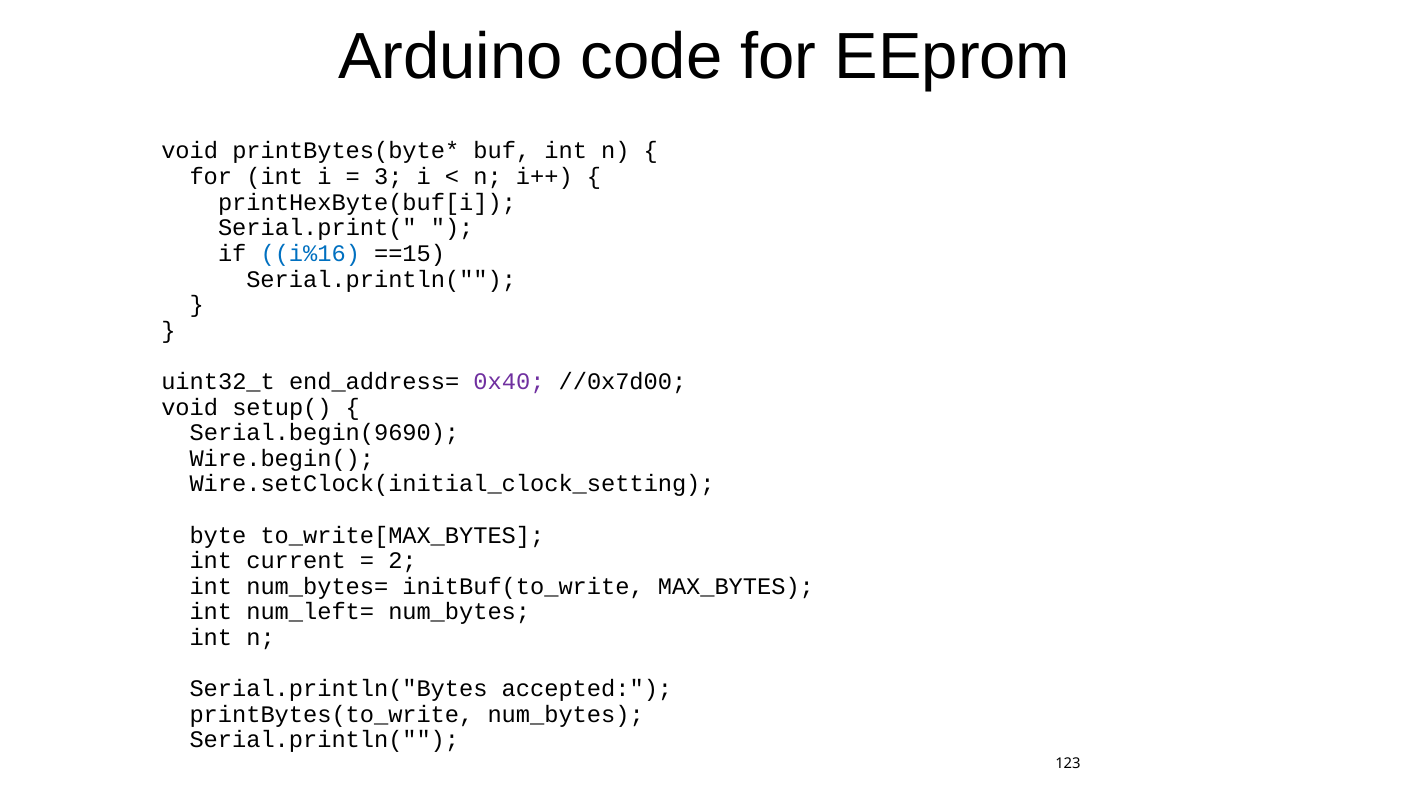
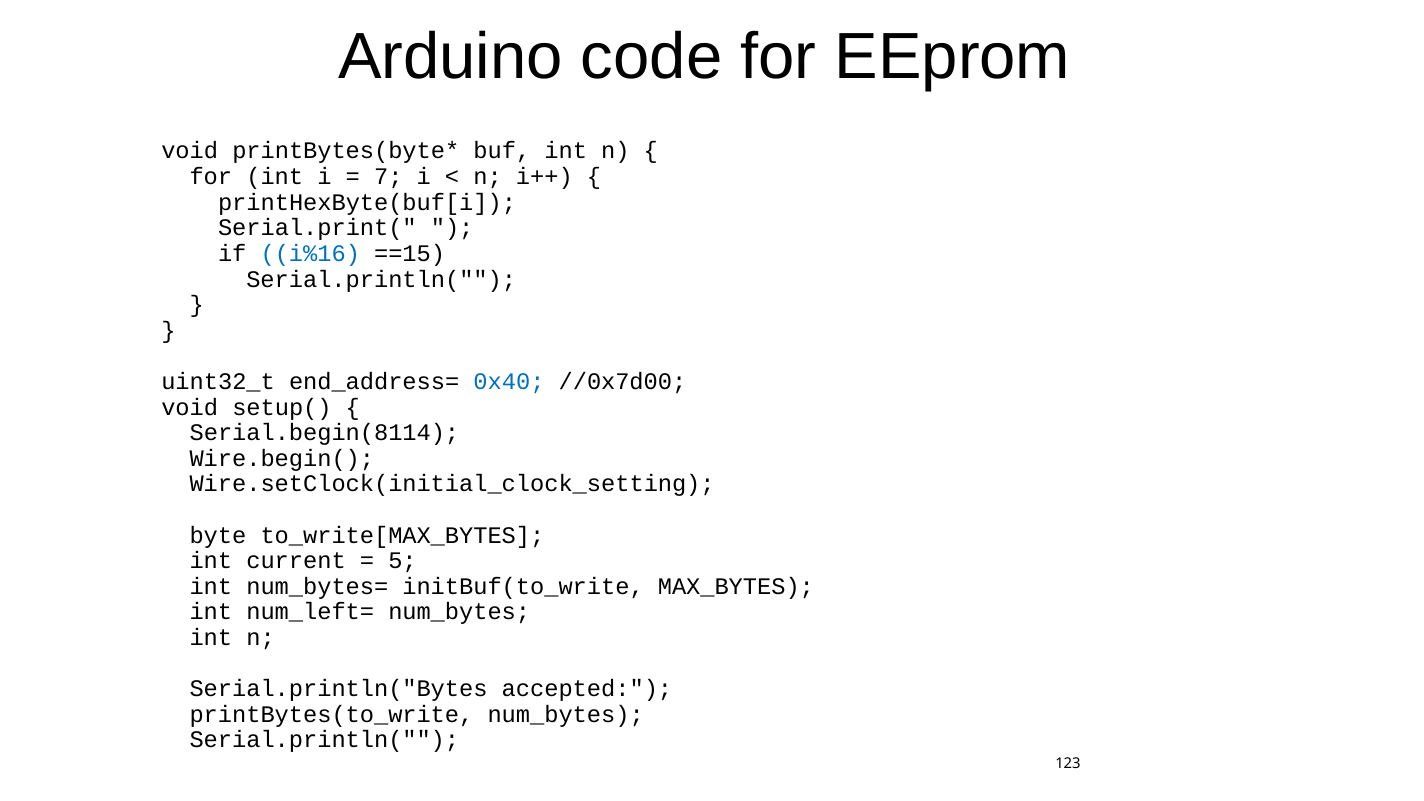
3: 3 -> 7 (388, 177)
0x40 colour: purple -> blue (509, 382)
Serial.begin(9690: Serial.begin(9690 -> Serial.begin(8114 (324, 433)
2: 2 -> 5 (402, 561)
